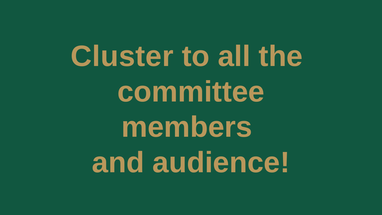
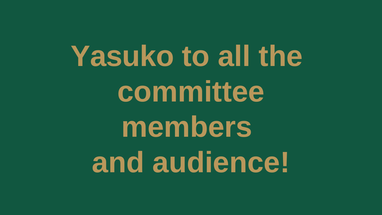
Cluster: Cluster -> Yasuko (122, 56)
